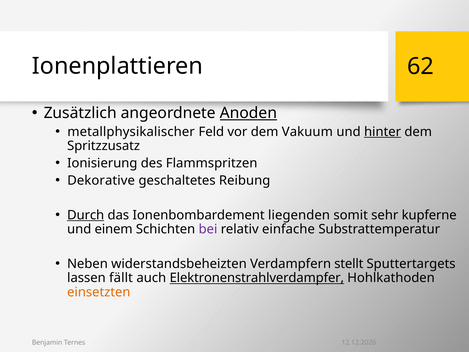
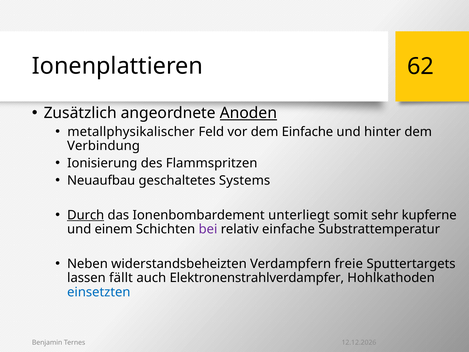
dem Vakuum: Vakuum -> Einfache (307, 132)
hinter underline: present -> none (383, 132)
Spritzzusatz: Spritzzusatz -> Verbindung (104, 146)
Dekorative: Dekorative -> Neuaufbau (101, 180)
Reibung: Reibung -> Systems (245, 180)
liegenden: liegenden -> unterliegt (299, 215)
stellt: stellt -> freie (349, 264)
Elektronenstrahlverdampfer underline: present -> none (257, 278)
einsetzten colour: orange -> blue (99, 292)
